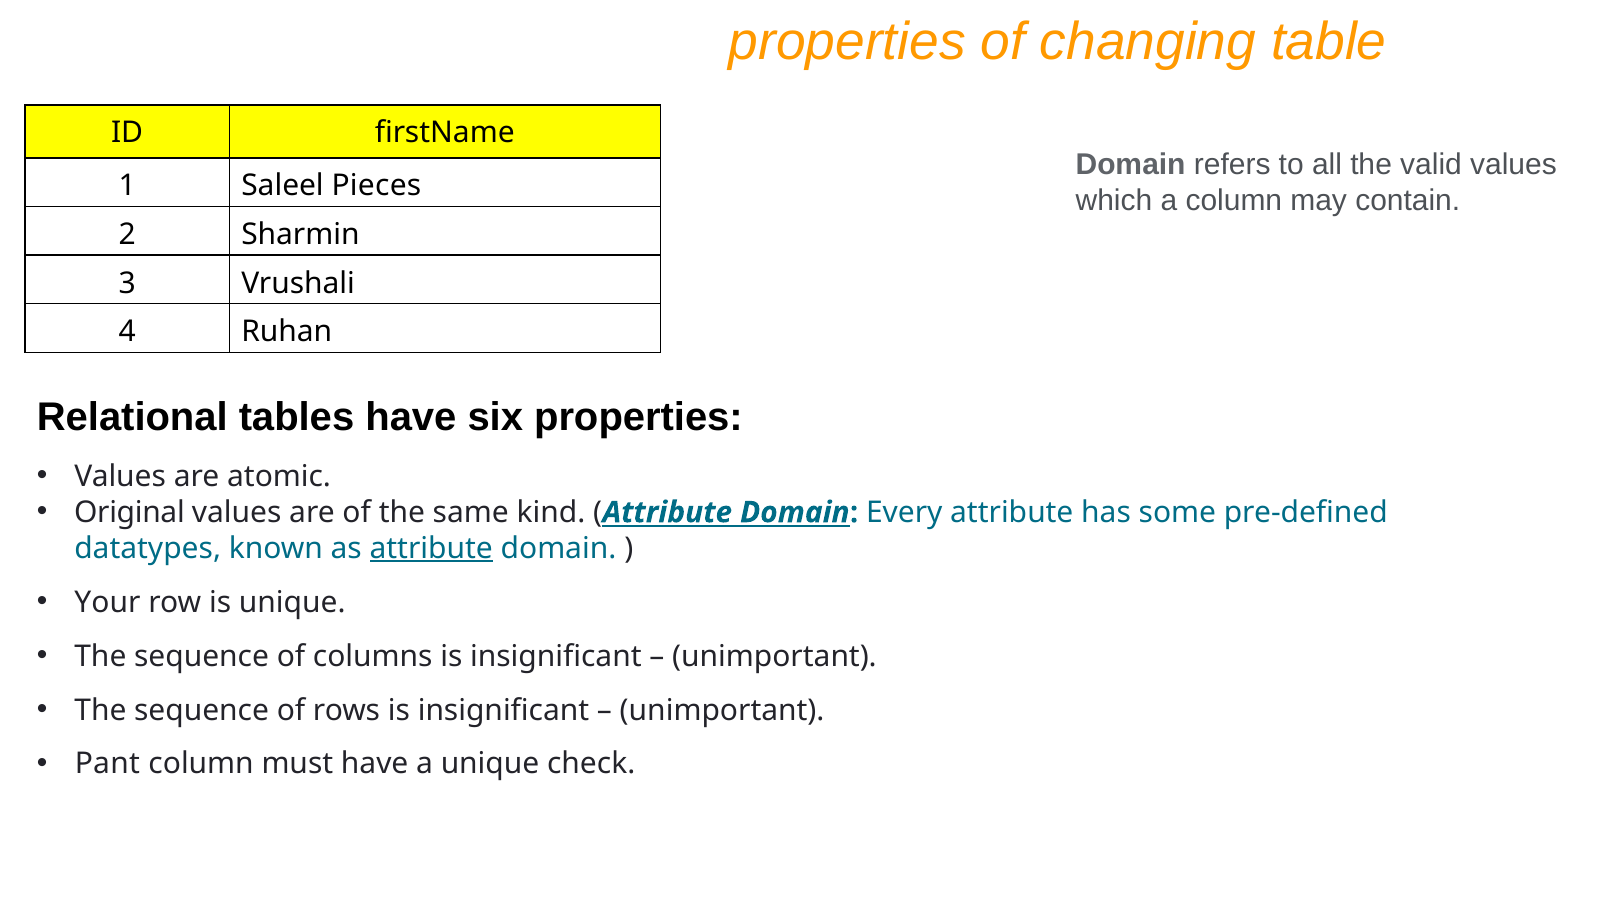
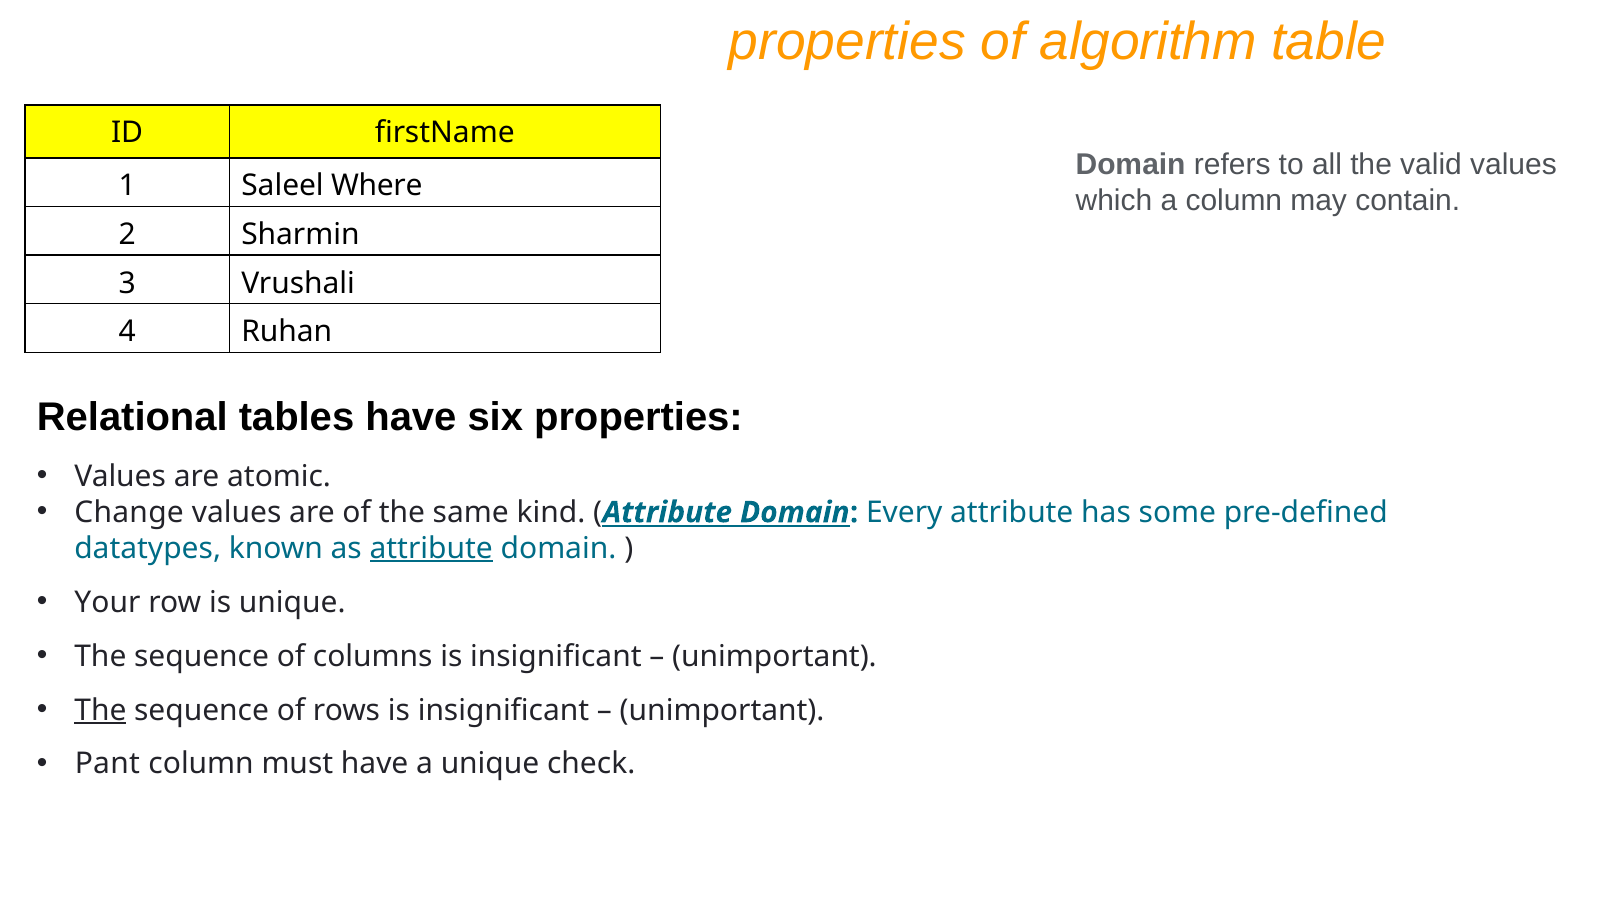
changing: changing -> algorithm (1148, 42)
Pieces: Pieces -> Where (377, 186)
Original: Original -> Change (129, 513)
The underline: none -> present (100, 710)
